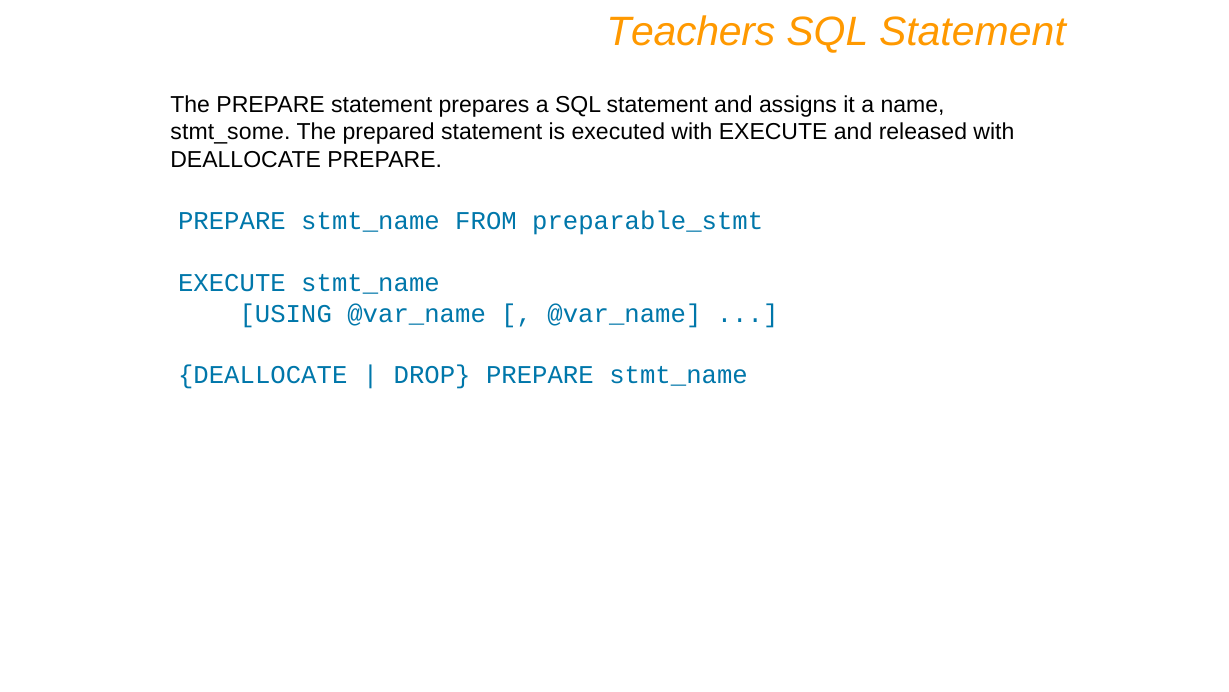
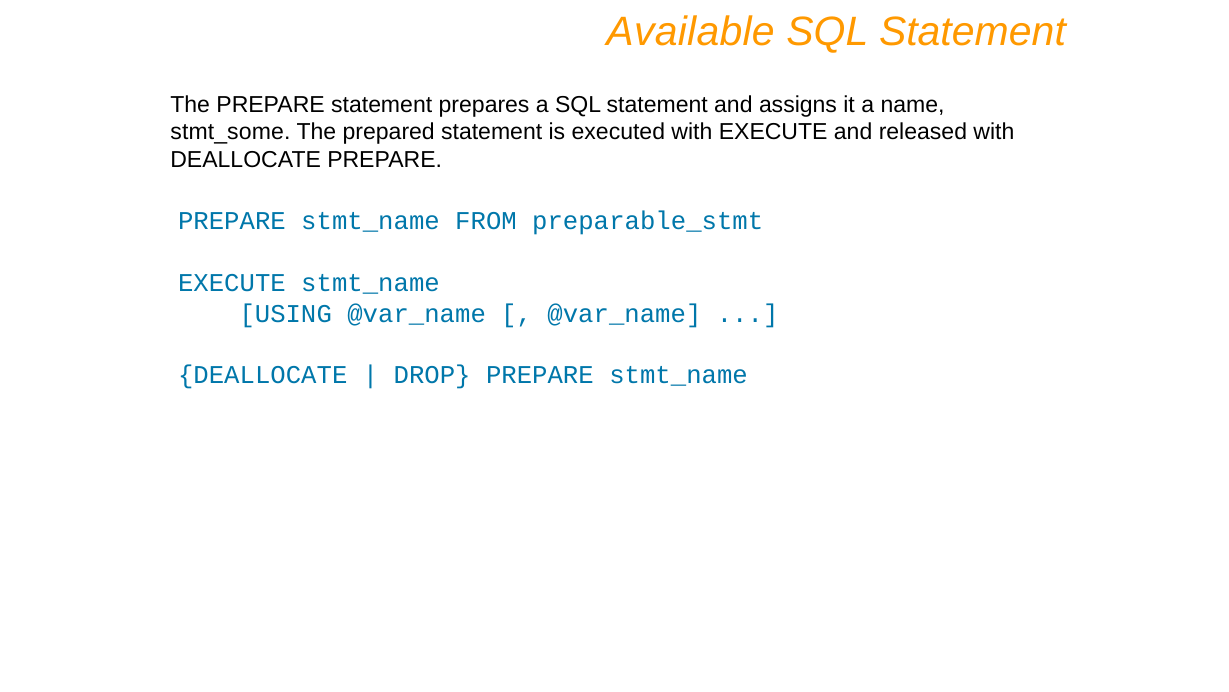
Teachers: Teachers -> Available (691, 32)
